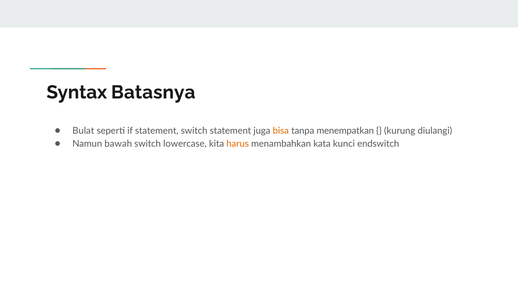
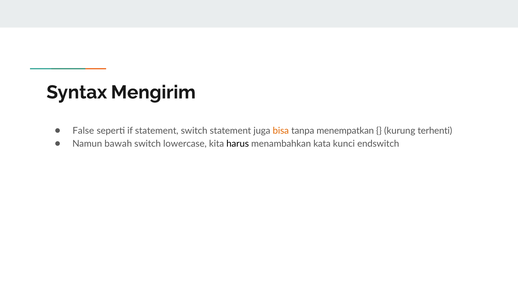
Batasnya: Batasnya -> Mengirim (153, 92)
Bulat: Bulat -> False (83, 131)
diulangi: diulangi -> terhenti (435, 131)
harus colour: orange -> black (238, 144)
